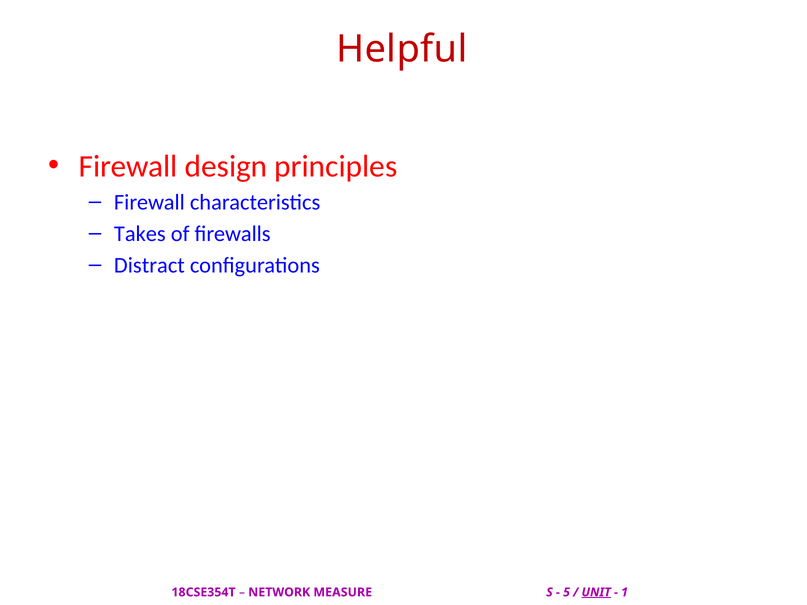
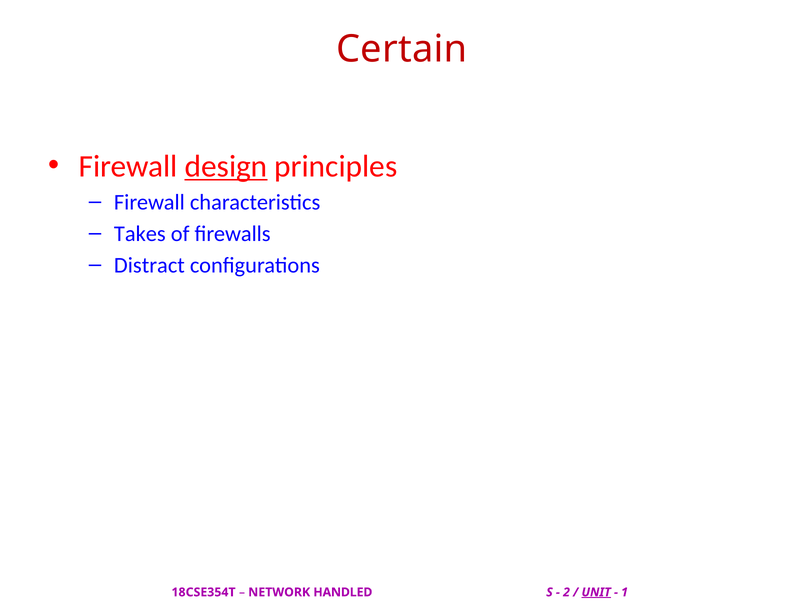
Helpful: Helpful -> Certain (402, 49)
design underline: none -> present (226, 166)
MEASURE: MEASURE -> HANDLED (343, 593)
5: 5 -> 2 (567, 593)
